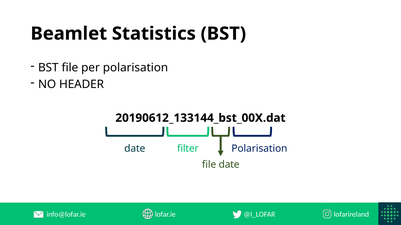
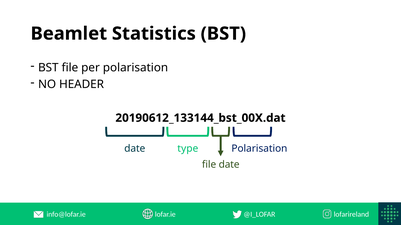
filter: filter -> type (188, 149)
